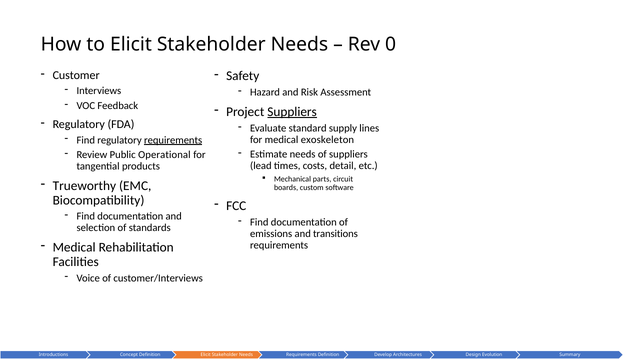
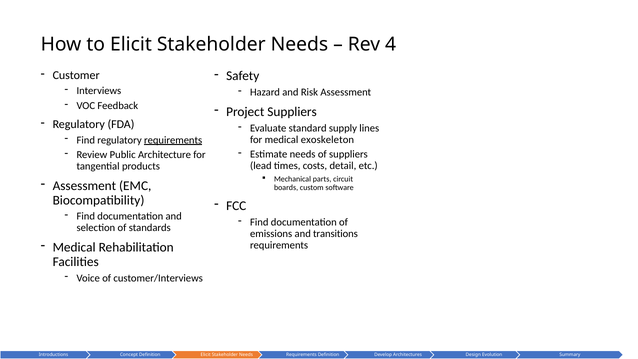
0: 0 -> 4 (391, 45)
Suppliers underline: present -> none (292, 112)
Operational: Operational -> Architecture (165, 155)
Trueworthy: Trueworthy -> Assessment (84, 186)
